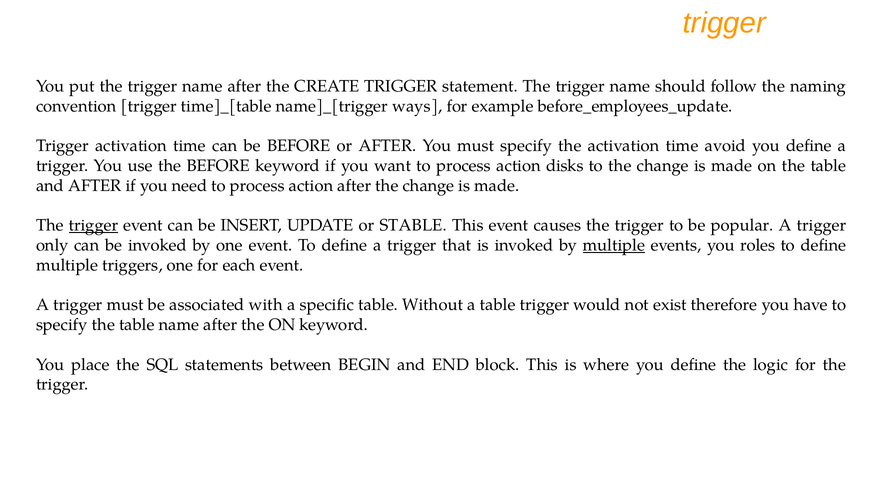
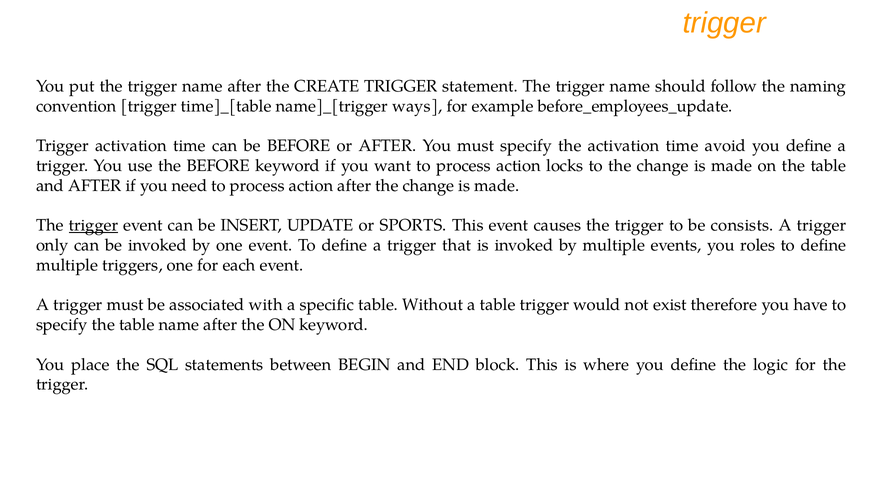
disks: disks -> locks (565, 166)
STABLE: STABLE -> SPORTS (413, 225)
popular: popular -> consists (742, 225)
multiple underline: present -> none (614, 245)
